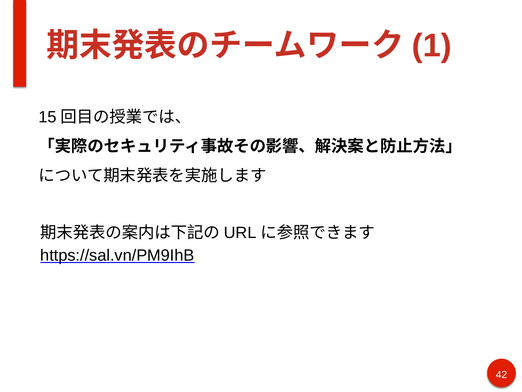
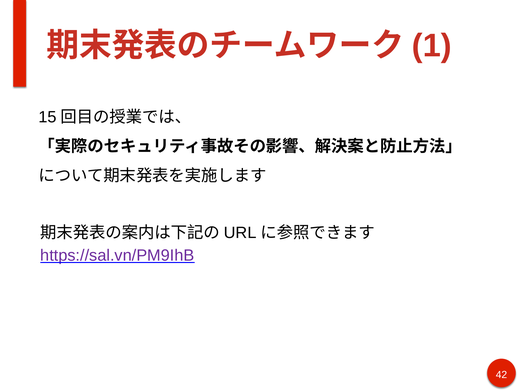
https://sal.vn/PM9IhB colour: black -> purple (117, 255)
